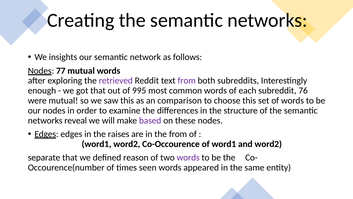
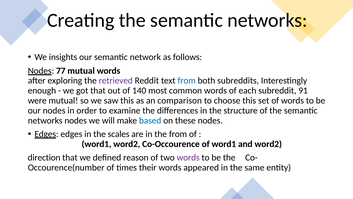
from colour: purple -> blue (187, 81)
995: 995 -> 140 (139, 90)
76: 76 -> 91 (303, 90)
networks reveal: reveal -> nodes (76, 120)
based colour: purple -> blue (150, 120)
raises: raises -> scales (119, 134)
separate: separate -> direction (44, 157)
seen: seen -> their (148, 167)
